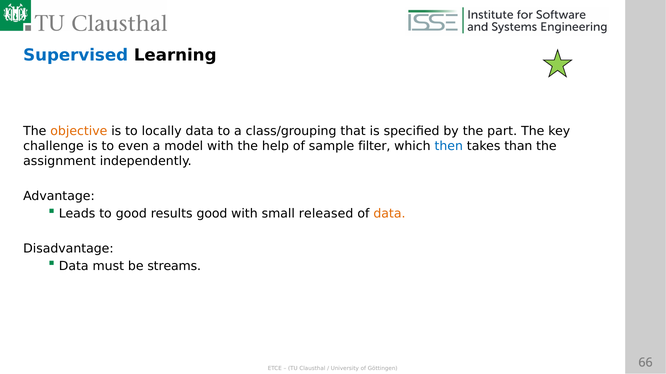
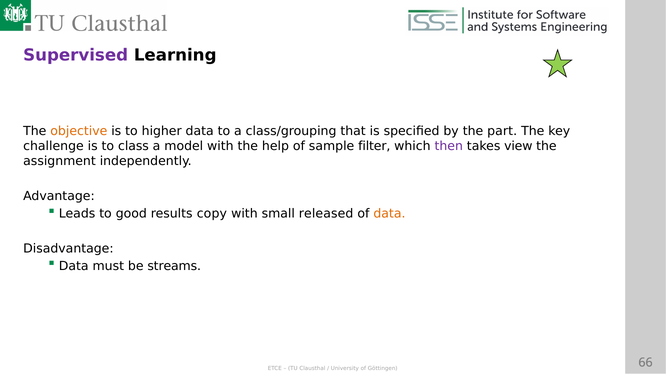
Supervised colour: blue -> purple (76, 55)
locally: locally -> higher (162, 132)
even: even -> class (133, 146)
then colour: blue -> purple (449, 146)
than: than -> view (518, 146)
results good: good -> copy (212, 214)
